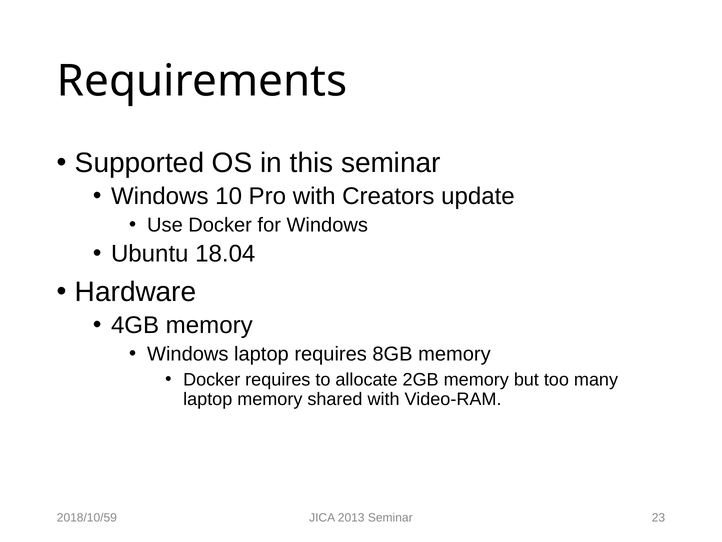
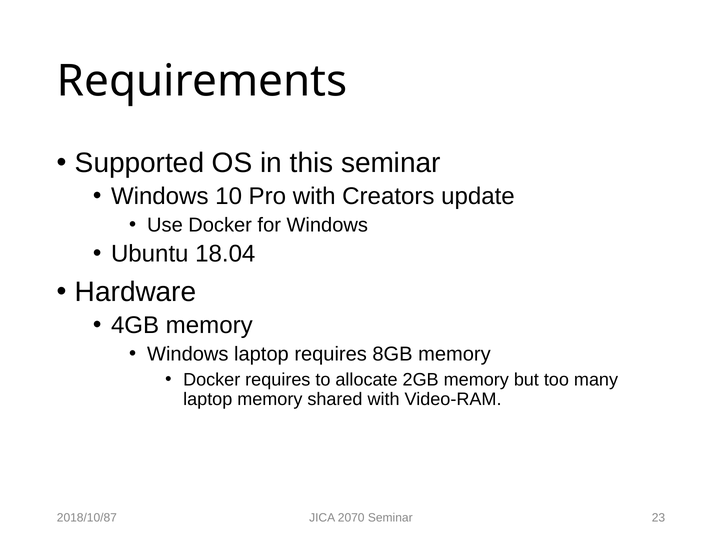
2018/10/59: 2018/10/59 -> 2018/10/87 (87, 517)
2013: 2013 -> 2070 (351, 517)
